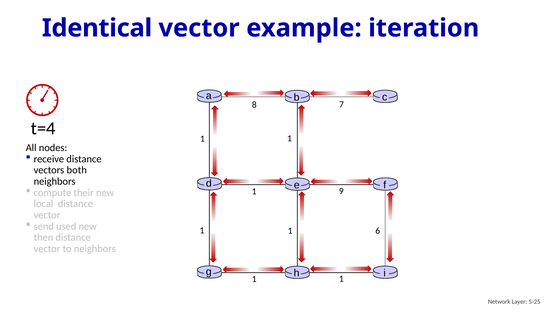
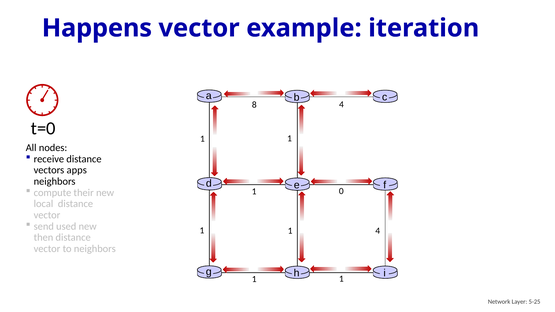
Identical: Identical -> Happens (97, 28)
8 7: 7 -> 4 (341, 104)
t=4: t=4 -> t=0 (43, 128)
both: both -> apps (77, 170)
9: 9 -> 0 (341, 191)
1 6: 6 -> 4 (378, 231)
